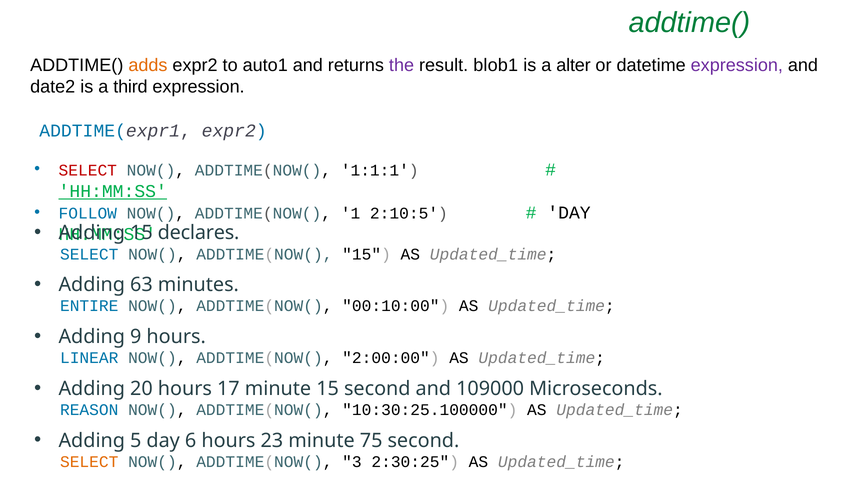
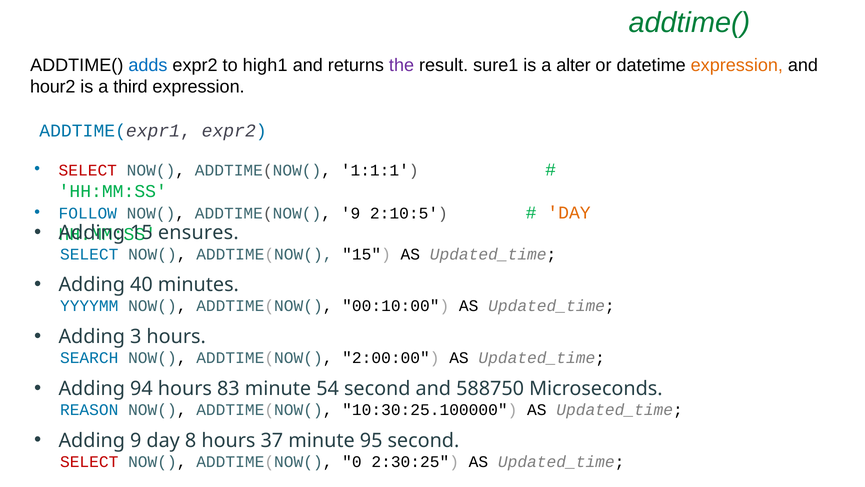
adds colour: orange -> blue (148, 65)
auto1: auto1 -> high1 (265, 65)
blob1: blob1 -> sure1 (496, 65)
expression colour: purple -> orange (737, 65)
date2: date2 -> hour2 (53, 87)
HH:MM:SS underline: present -> none (113, 191)
ADDTIME(NOW( 1: 1 -> 9 (351, 213)
DAY colour: black -> orange (569, 213)
declares: declares -> ensures (198, 233)
63: 63 -> 40 (141, 284)
ENTIRE: ENTIRE -> YYYYMM (89, 306)
9: 9 -> 3 (136, 336)
LINEAR: LINEAR -> SEARCH (89, 358)
20: 20 -> 94 (141, 388)
17: 17 -> 83 (228, 388)
minute 15: 15 -> 54 (328, 388)
109000: 109000 -> 588750 (490, 388)
Adding 5: 5 -> 9 (136, 440)
6: 6 -> 8 (191, 440)
23: 23 -> 37 (272, 440)
75: 75 -> 95 (371, 440)
SELECT colour: orange -> red (89, 461)
3: 3 -> 0 (352, 461)
